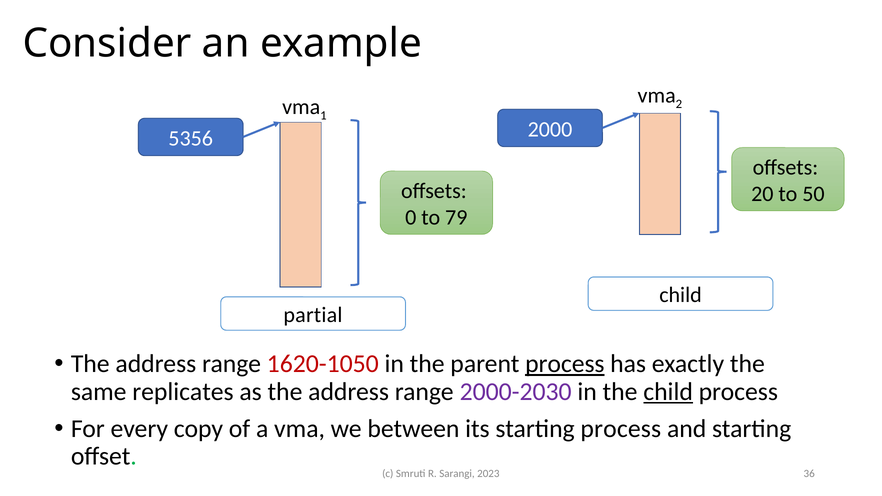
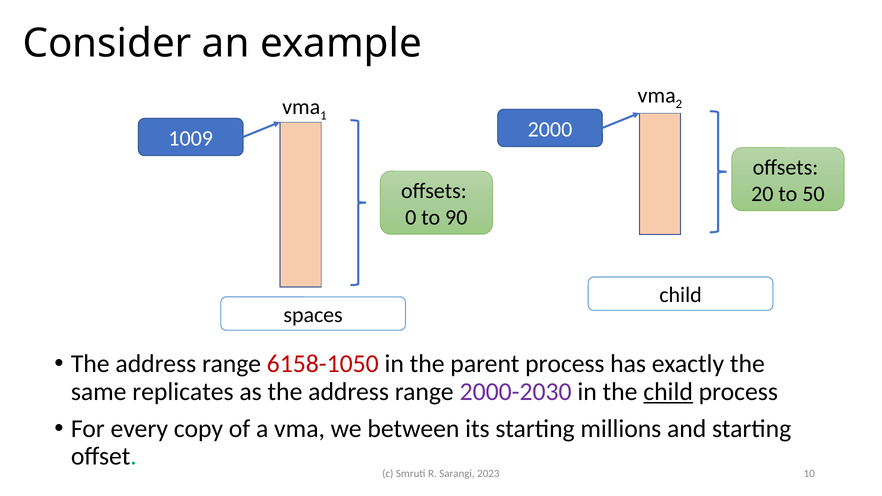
5356: 5356 -> 1009 (191, 139)
79: 79 -> 90 (456, 217)
partial: partial -> spaces (313, 315)
1620-1050: 1620-1050 -> 6158-1050 (323, 364)
process underline: present -> none (565, 364)
starting process: process -> millions (621, 429)
36: 36 -> 10 (809, 474)
